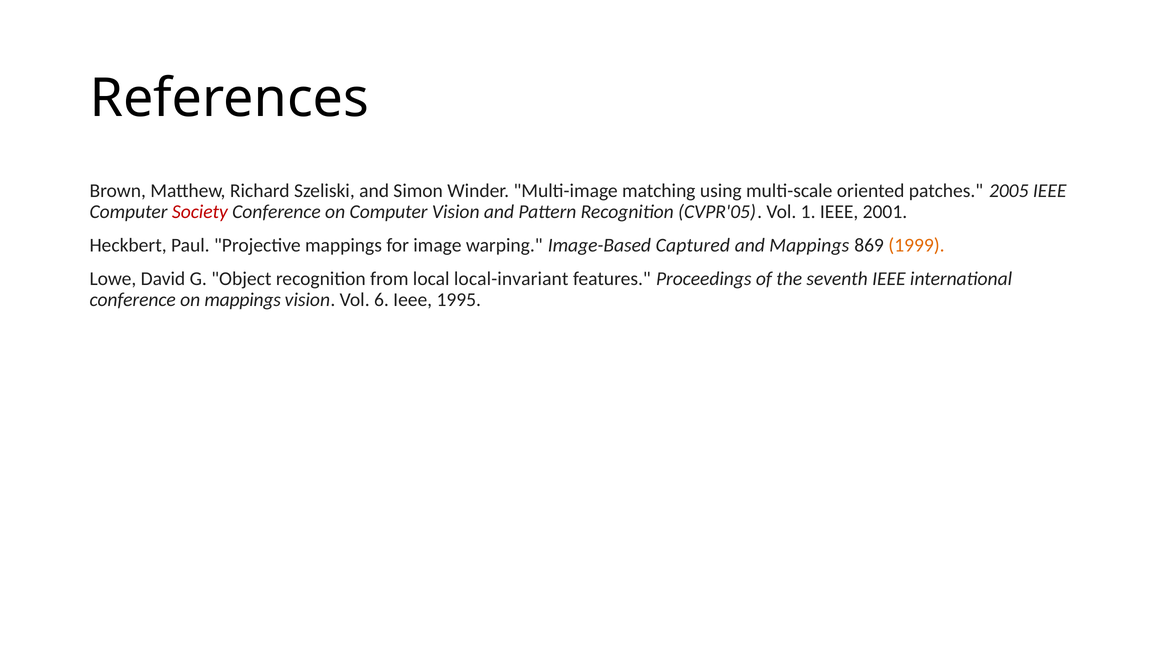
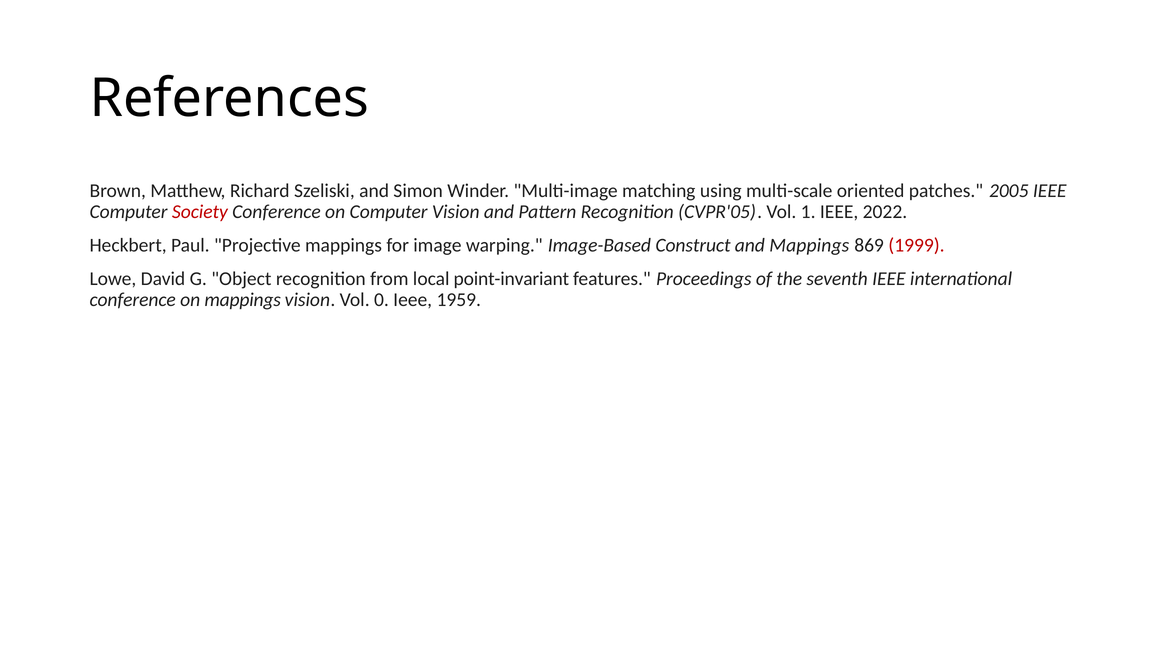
2001: 2001 -> 2022 (885, 212)
Captured: Captured -> Construct (693, 245)
1999 colour: orange -> red (916, 245)
local-invariant: local-invariant -> point-invariant (511, 279)
6: 6 -> 0 (381, 300)
1995: 1995 -> 1959 (459, 300)
